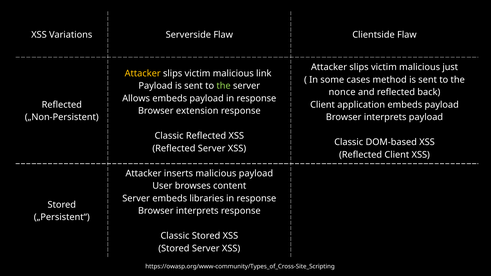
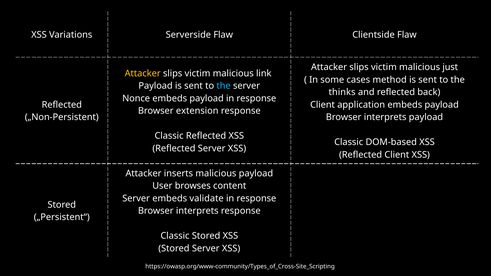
the colour: light green -> light blue (224, 86)
nonce: nonce -> thinks (342, 92)
Allows: Allows -> Nonce (136, 98)
libraries: libraries -> validate (207, 199)
